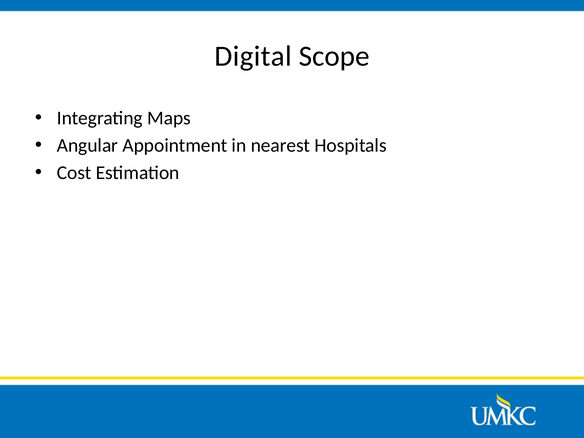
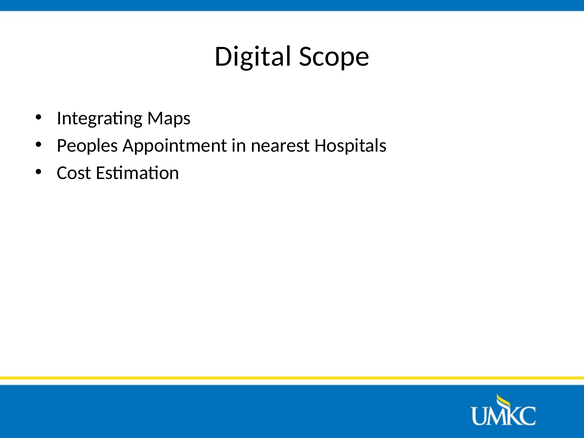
Angular: Angular -> Peoples (88, 145)
